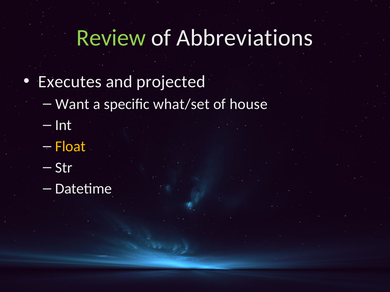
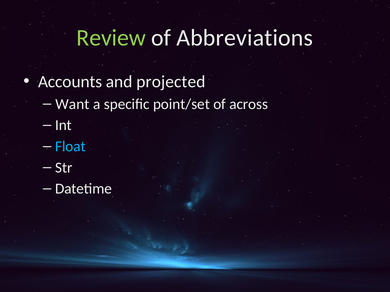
Executes: Executes -> Accounts (70, 82)
what/set: what/set -> point/set (181, 104)
house: house -> across (249, 104)
Float colour: yellow -> light blue (70, 147)
